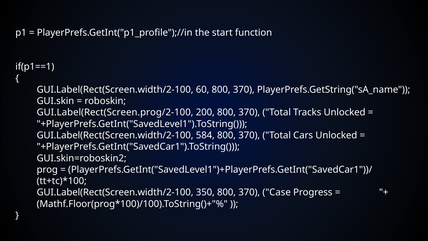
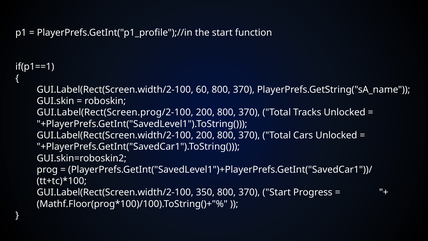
GUI.Label(Rect(Screen.width/2-100 584: 584 -> 200 (205, 135)
370 Case: Case -> Start (277, 192)
